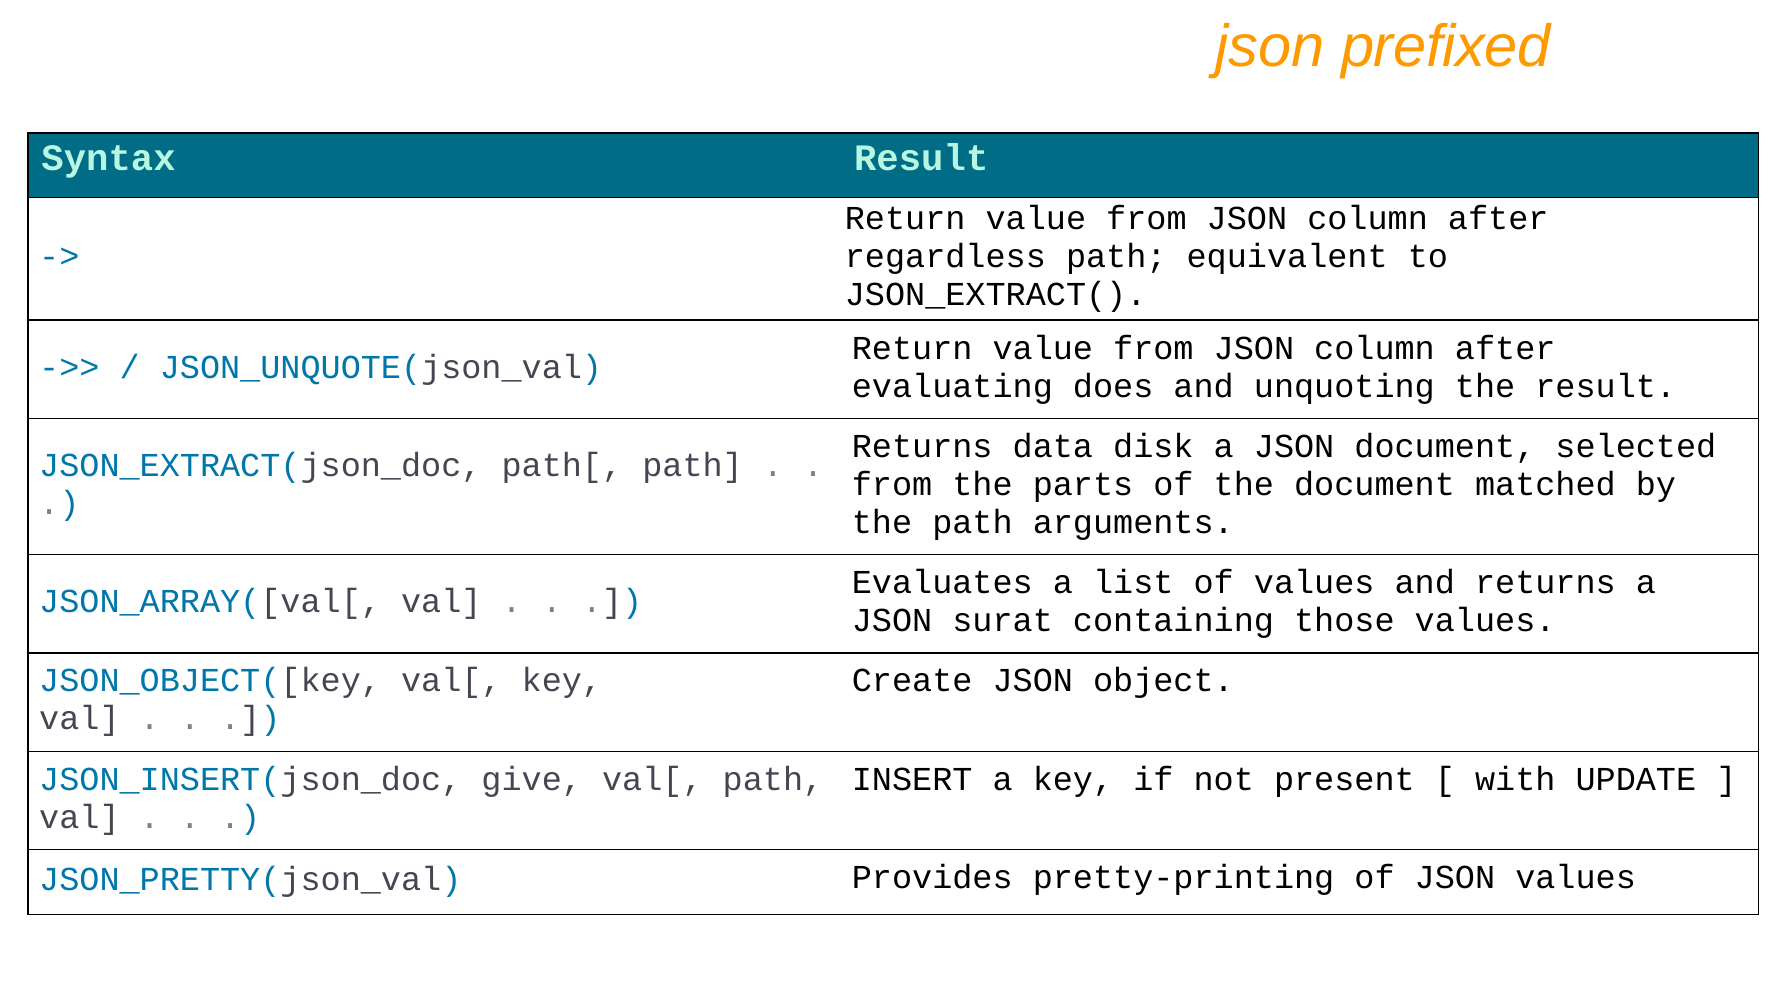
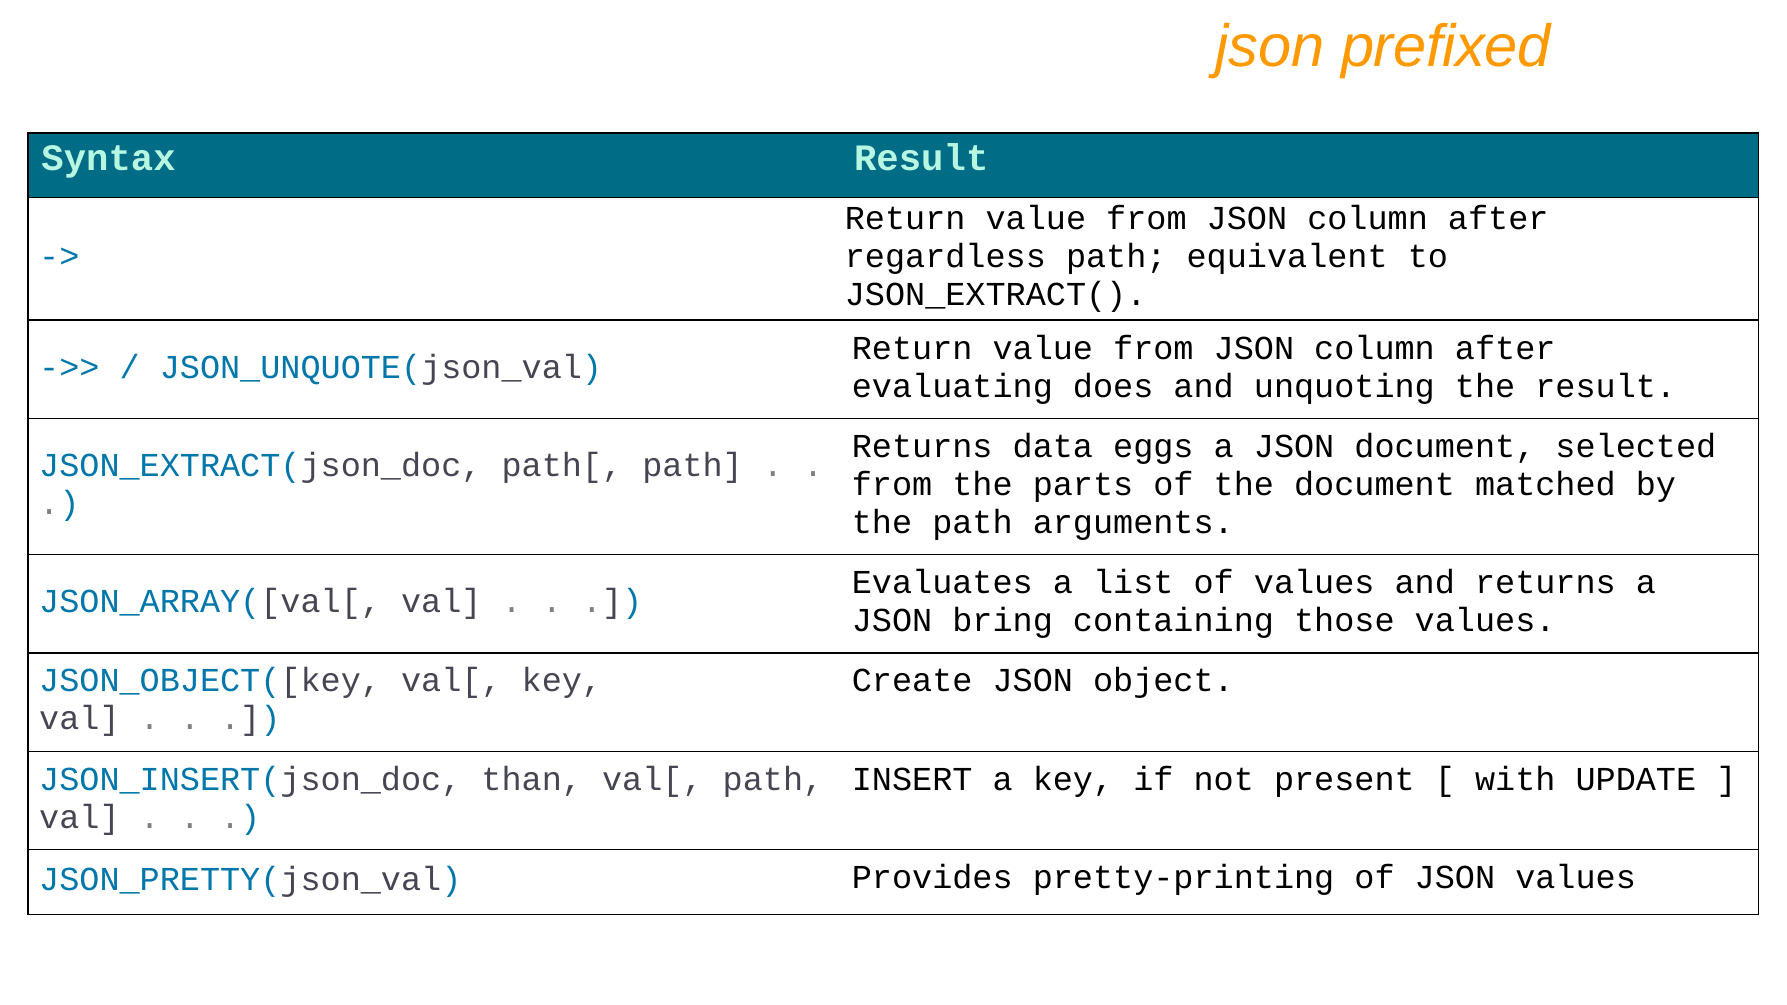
disk: disk -> eggs (1153, 446)
surat: surat -> bring (1003, 621)
give: give -> than (532, 779)
